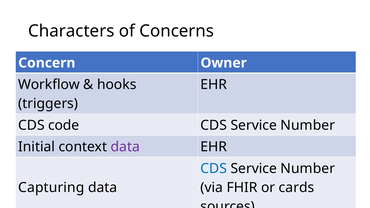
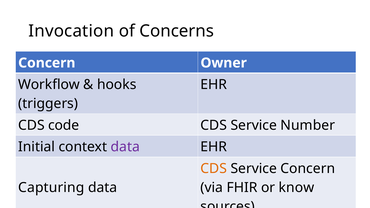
Characters: Characters -> Invocation (71, 31)
CDS colour: blue -> orange (214, 169)
Number: Number -> Concern (308, 169)
cards: cards -> know (296, 188)
